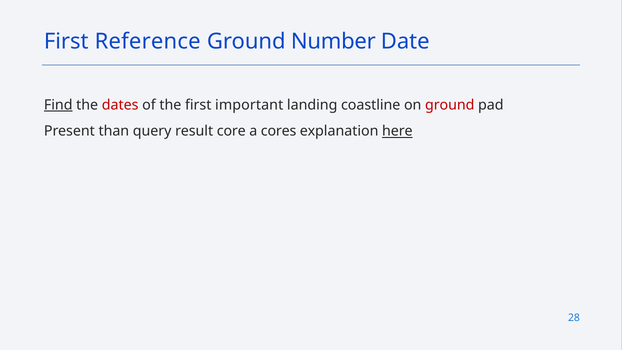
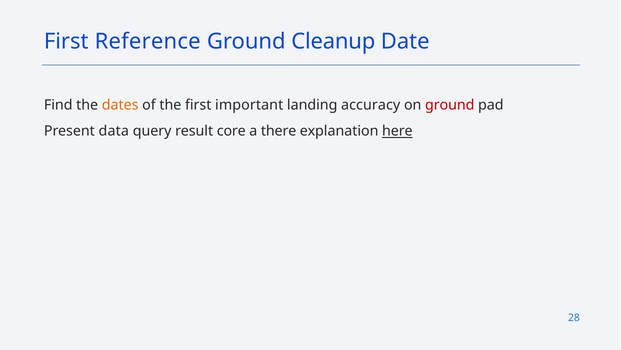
Number: Number -> Cleanup (333, 42)
Find underline: present -> none (58, 105)
dates colour: red -> orange (120, 105)
coastline: coastline -> accuracy (371, 105)
than: than -> data (114, 131)
cores: cores -> there (279, 131)
